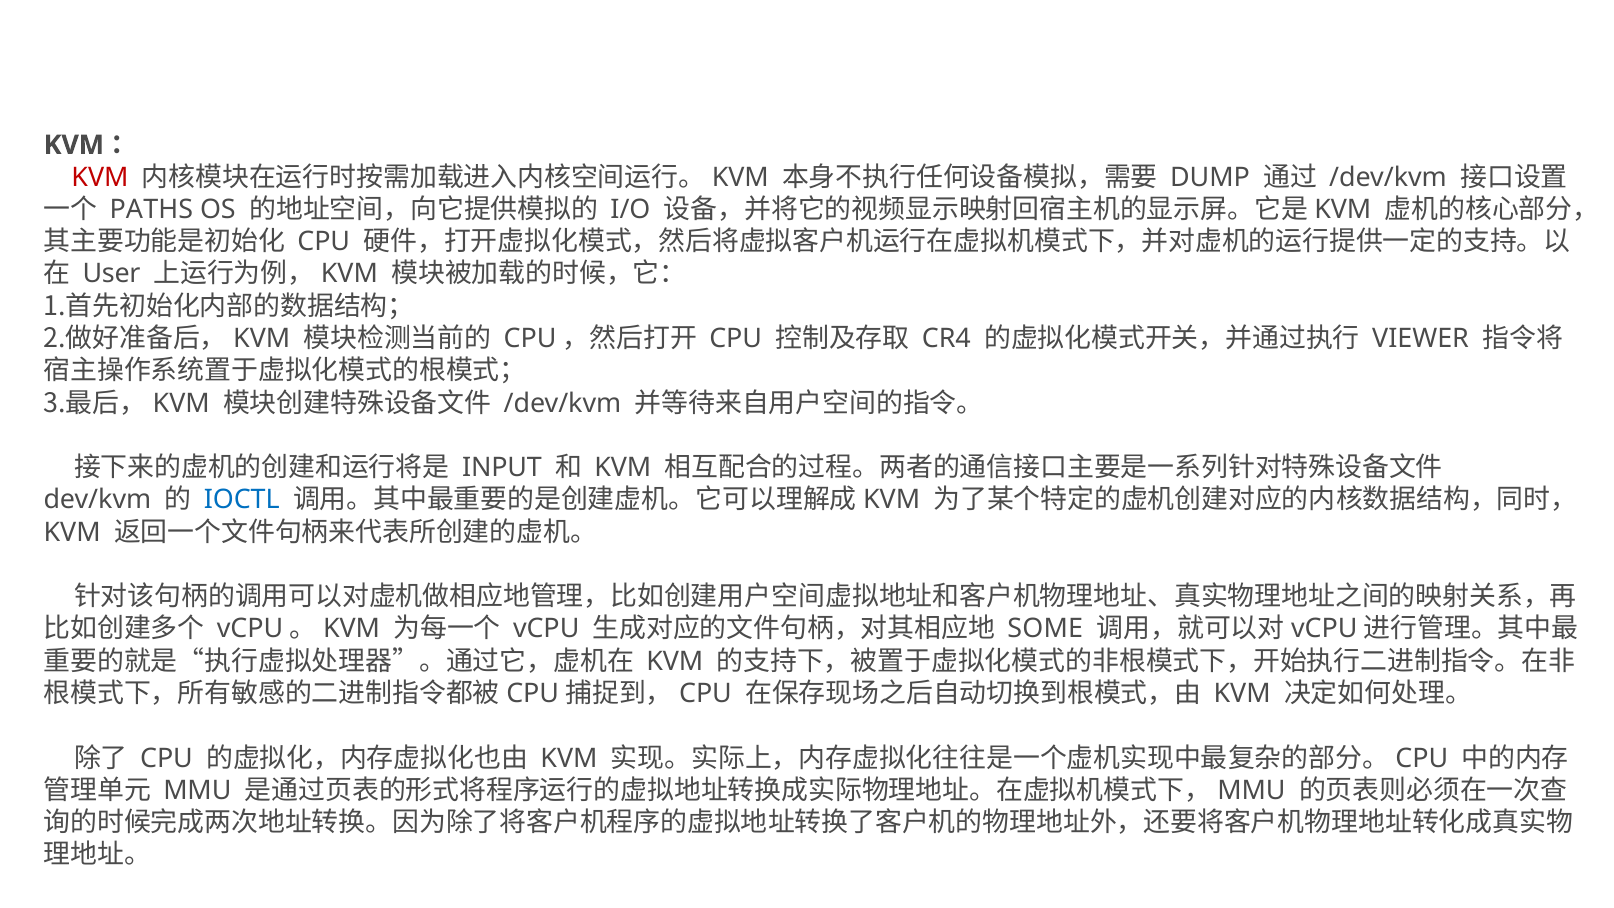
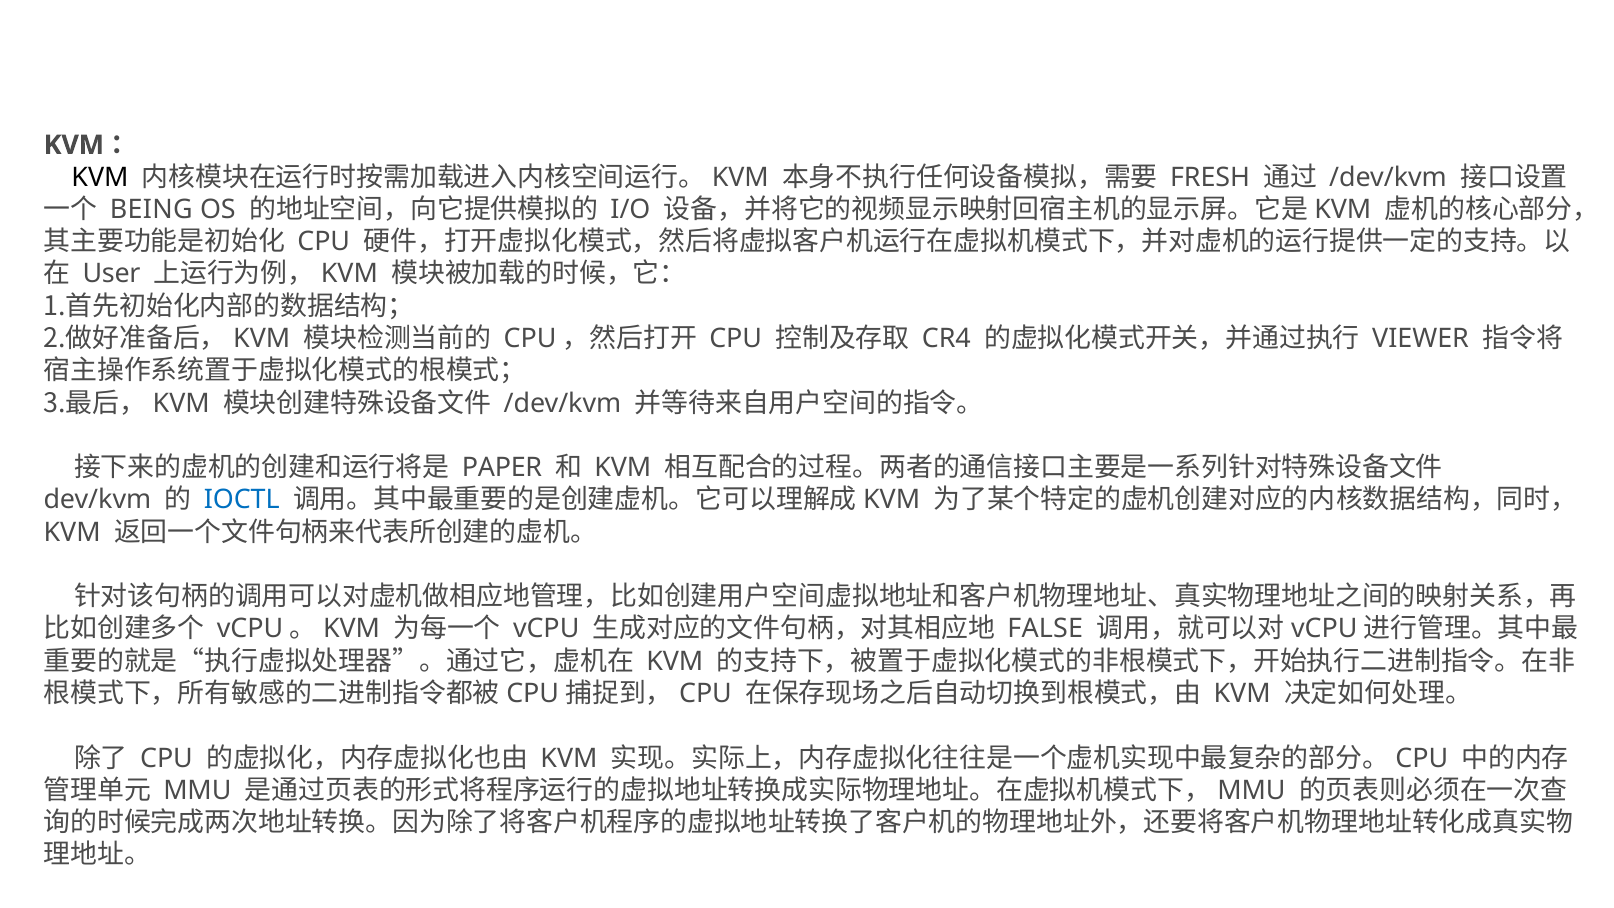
KVM colour: red -> black (100, 177)
DUMP: DUMP -> FRESH (1210, 177)
PATHS: PATHS -> BEING (151, 210)
INPUT: INPUT -> PAPER (502, 468)
SOME: SOME -> FALSE (1045, 629)
